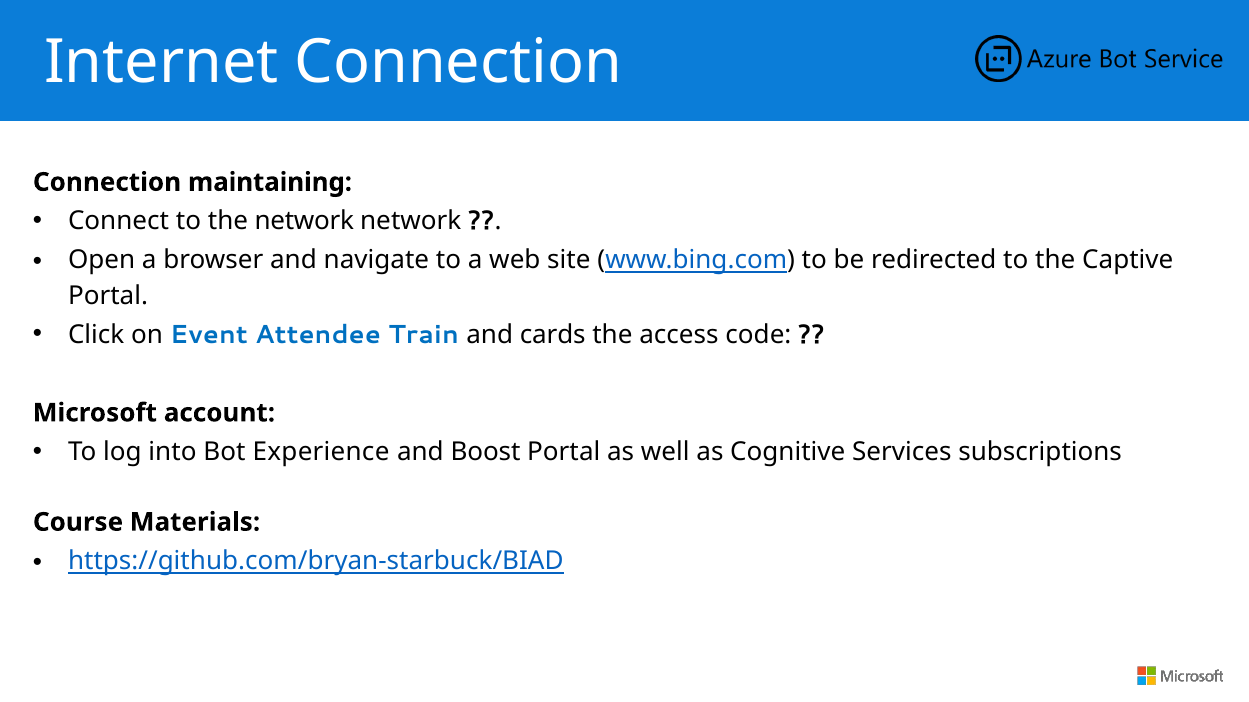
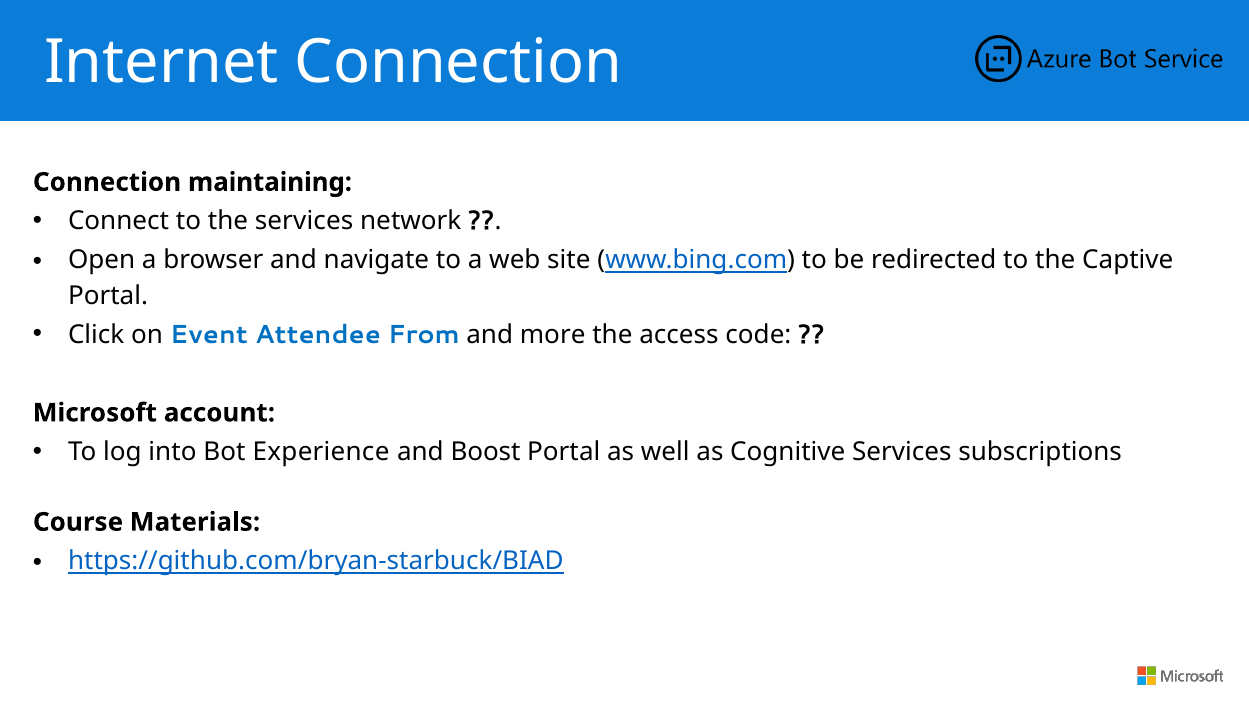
the network: network -> services (304, 221)
Train: Train -> From (424, 335)
cards: cards -> more (553, 335)
